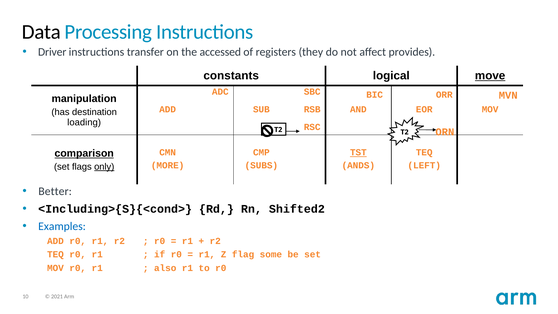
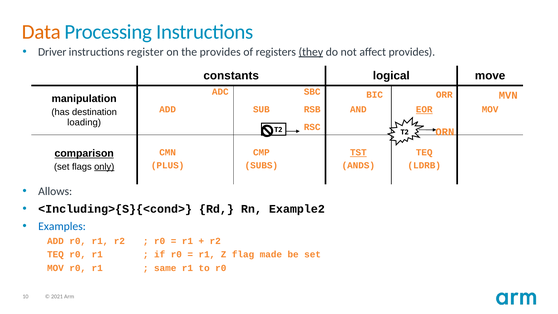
Data colour: black -> orange (41, 32)
transfer: transfer -> register (145, 52)
the accessed: accessed -> provides (220, 52)
they underline: none -> present (311, 52)
move underline: present -> none (490, 76)
EOR underline: none -> present (424, 110)
MORE: MORE -> PLUS (168, 165)
LEFT: LEFT -> LDRB (424, 165)
Better: Better -> Allows (55, 191)
Shifted2: Shifted2 -> Example2 (297, 209)
some: some -> made (271, 254)
also: also -> same (165, 268)
